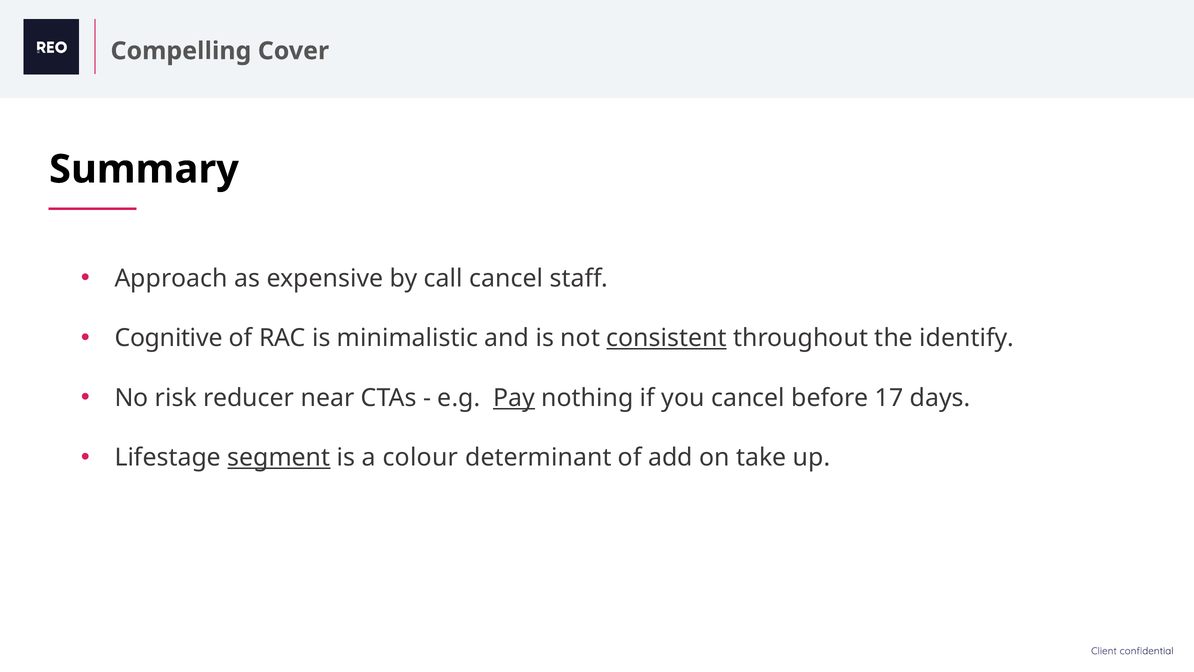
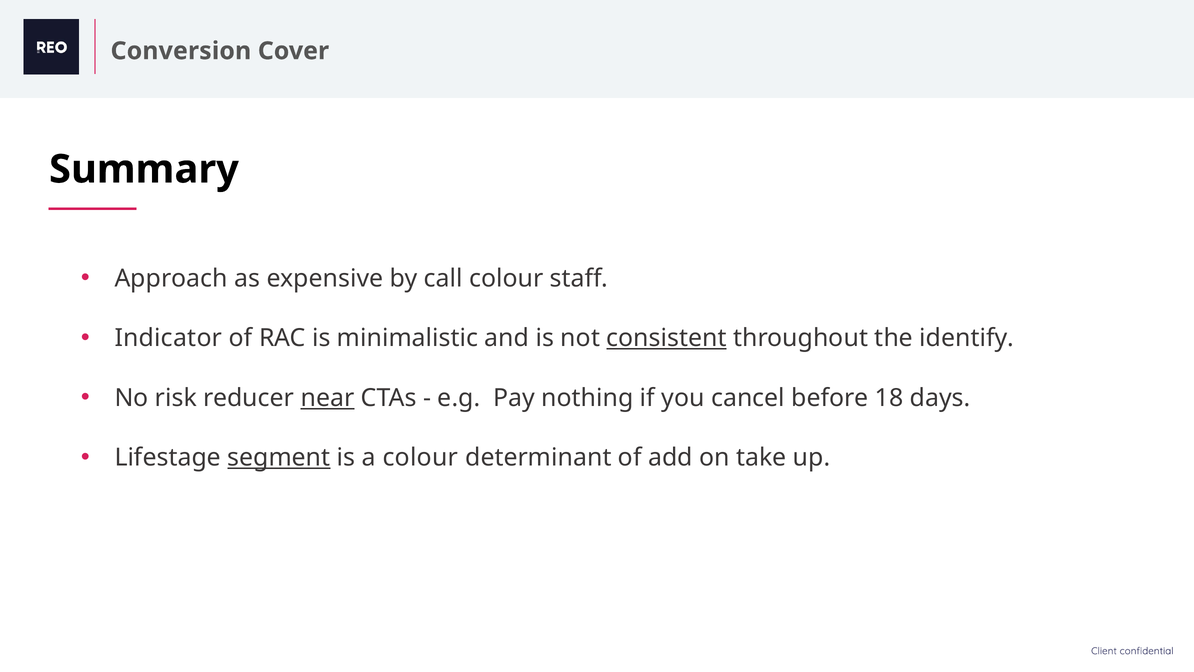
Compelling: Compelling -> Conversion (181, 51)
call cancel: cancel -> colour (506, 278)
Cognitive: Cognitive -> Indicator (168, 338)
near underline: none -> present (328, 398)
Pay underline: present -> none (514, 398)
17: 17 -> 18 (889, 398)
